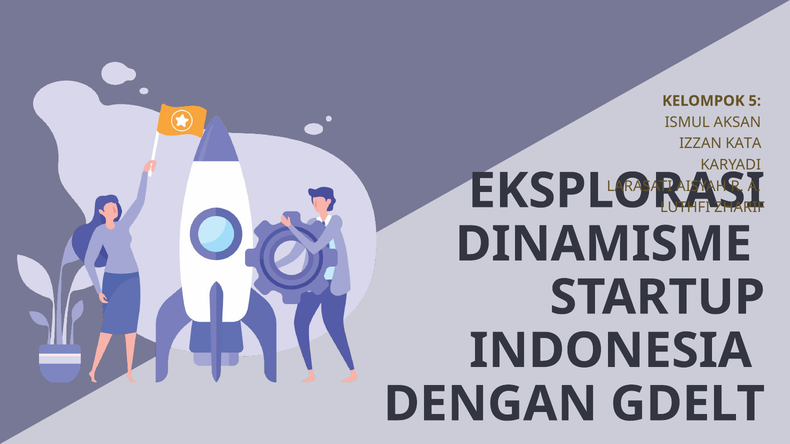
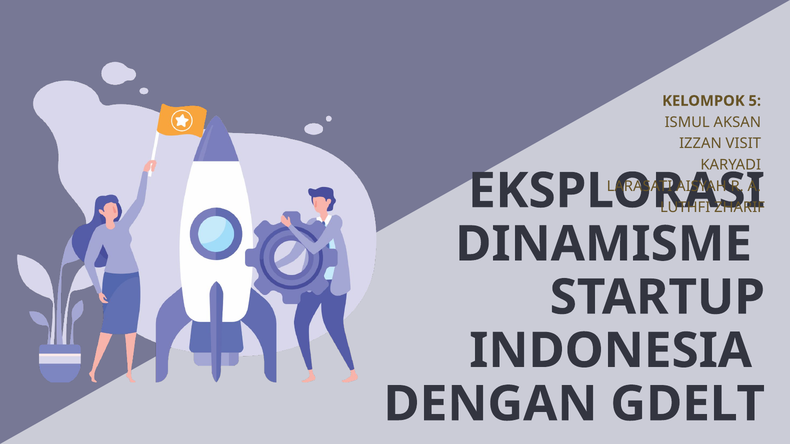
KATA: KATA -> VISIT (743, 144)
